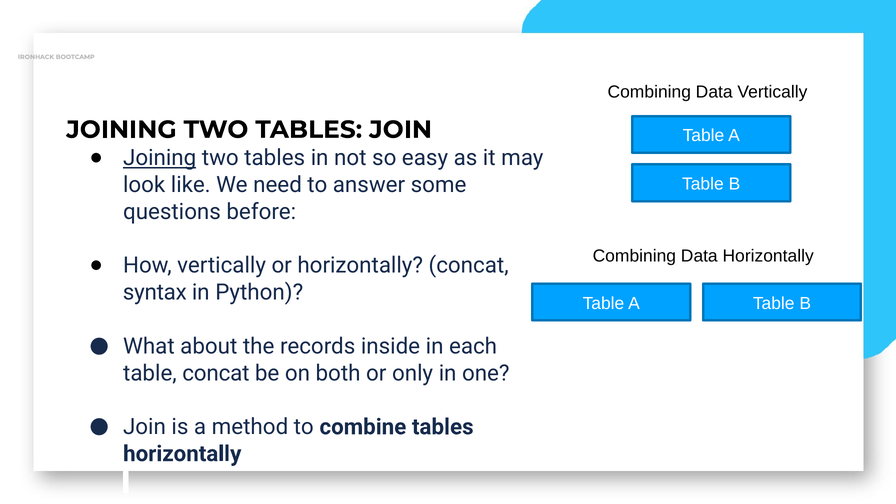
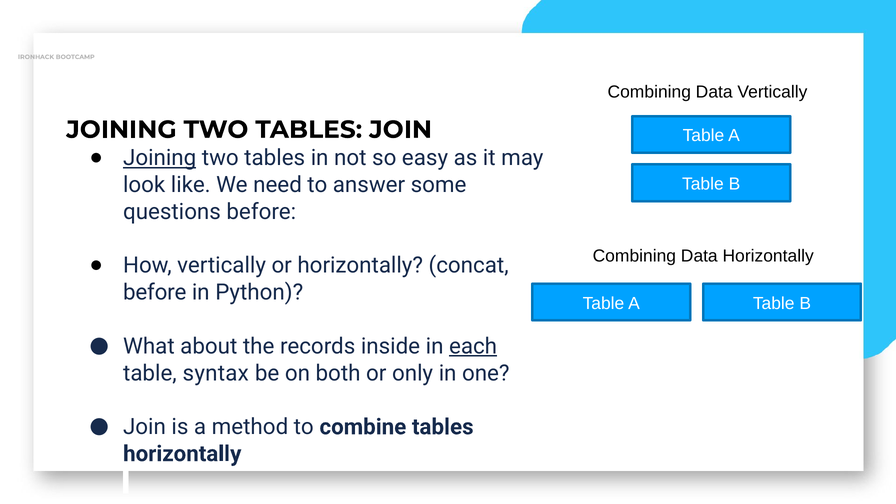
syntax: syntax -> before (155, 292)
each underline: none -> present (473, 346)
table concat: concat -> syntax (216, 373)
